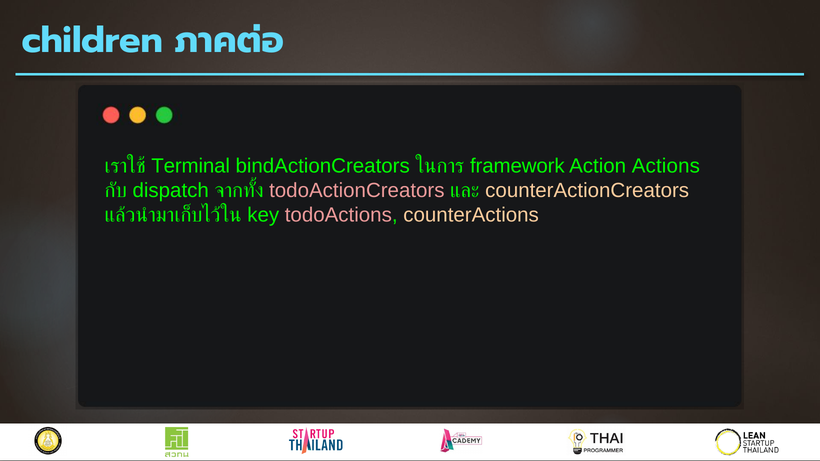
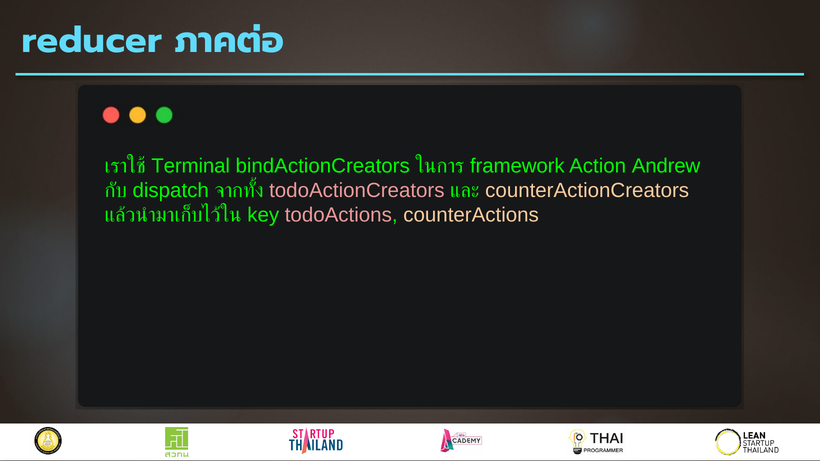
children: children -> reducer (92, 41)
Actions: Actions -> Andrew (666, 166)
